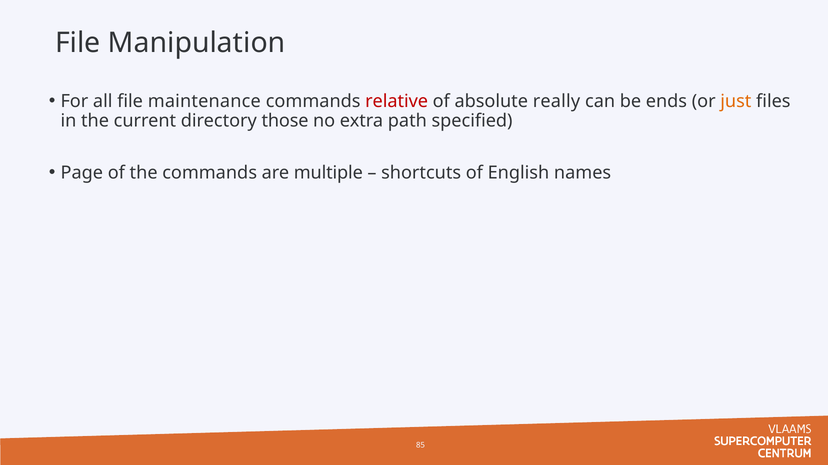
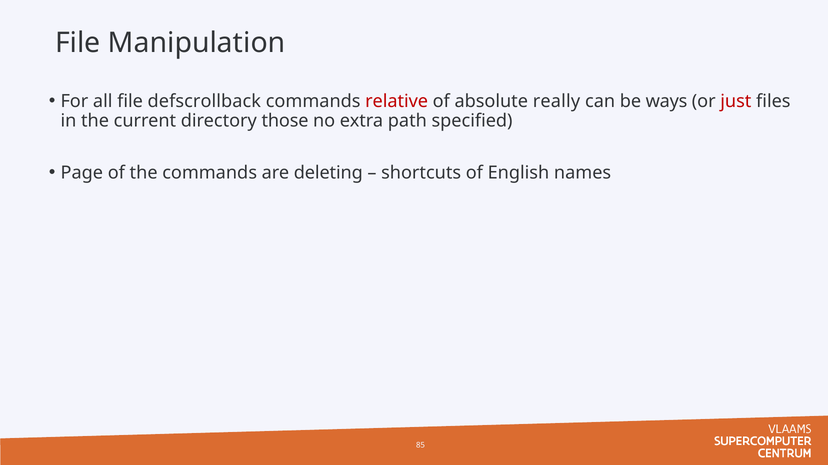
maintenance: maintenance -> defscrollback (204, 101)
ends: ends -> ways (667, 101)
just colour: orange -> red (736, 101)
multiple: multiple -> deleting (328, 173)
